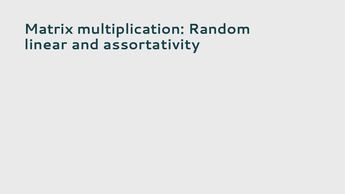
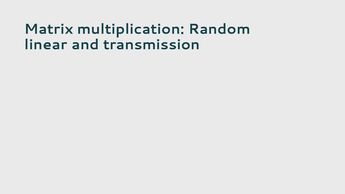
assortativity: assortativity -> transmission (152, 45)
